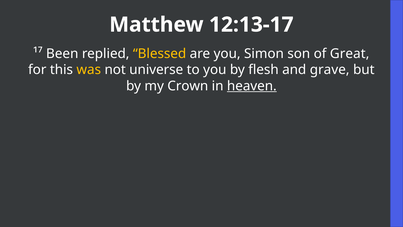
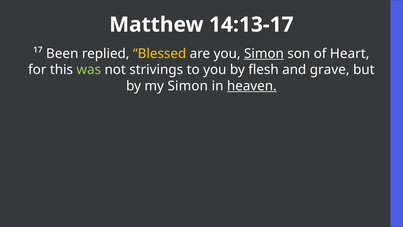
12:13-17: 12:13-17 -> 14:13-17 (251, 25)
Simon underline: none -> present (264, 54)
Great: Great -> Heart (350, 54)
was colour: yellow -> light green (89, 70)
universe: universe -> strivings (156, 70)
my Crown: Crown -> Simon (188, 86)
